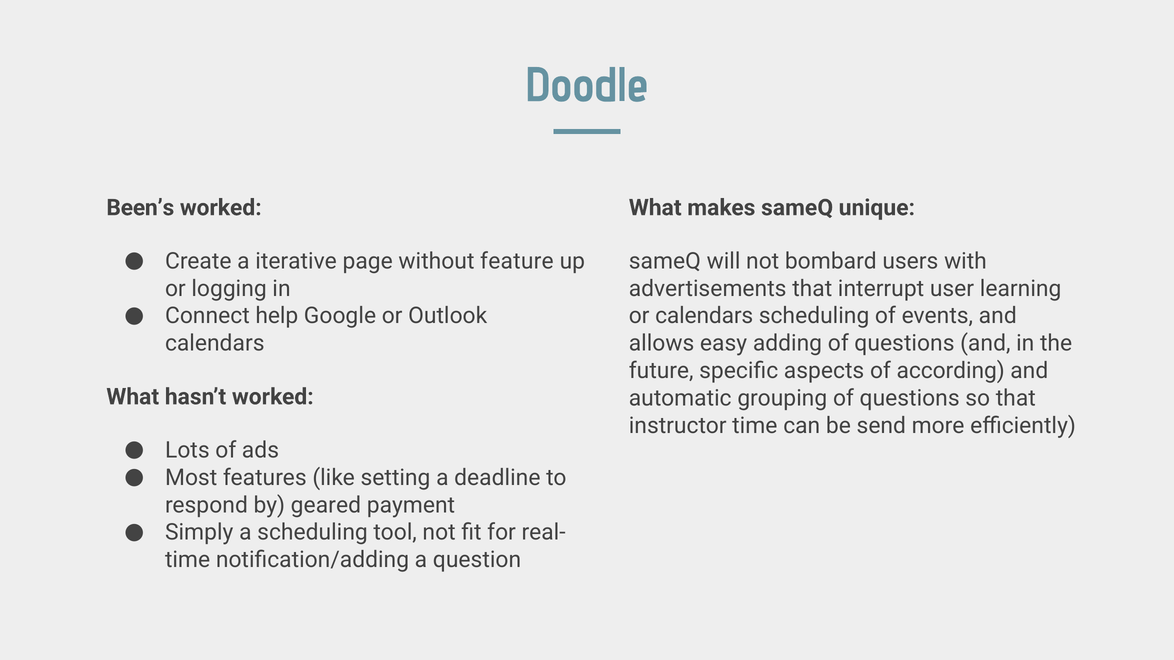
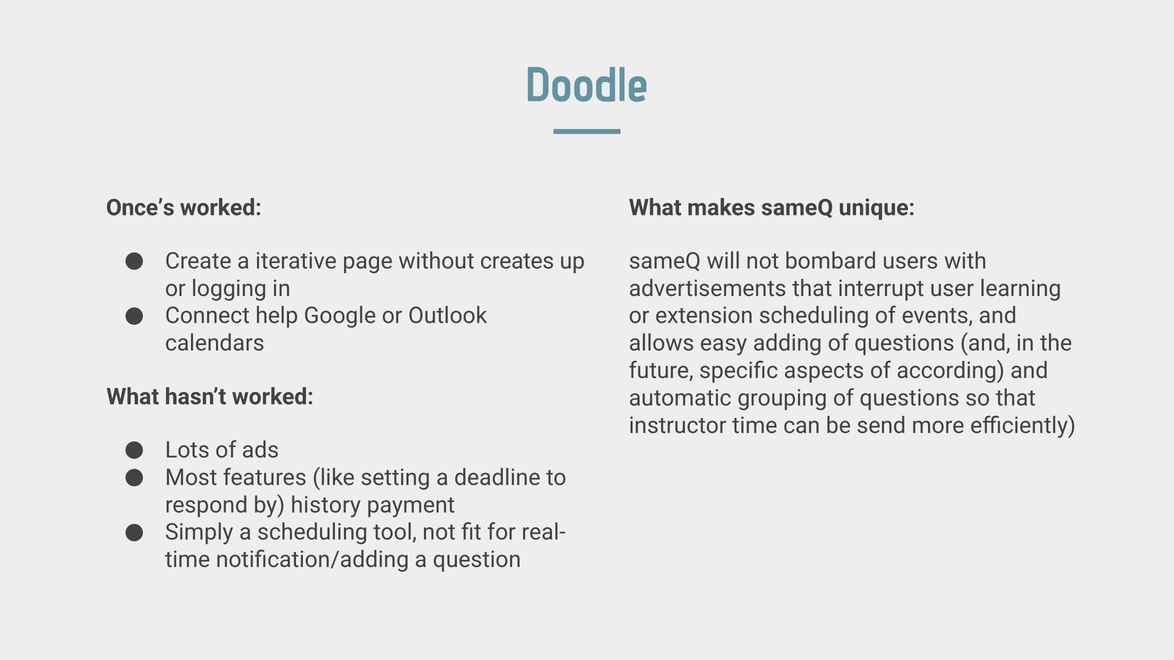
Been’s: Been’s -> Once’s (140, 208)
feature: feature -> creates (517, 261)
or calendars: calendars -> extension (704, 316)
geared: geared -> history (326, 505)
